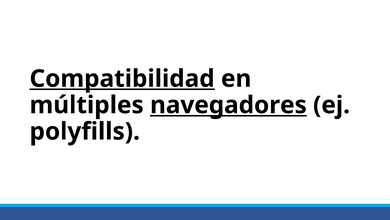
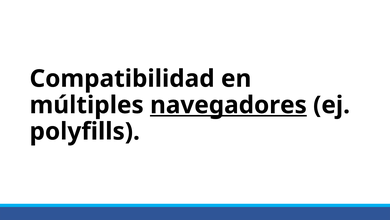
Compatibilidad underline: present -> none (122, 79)
